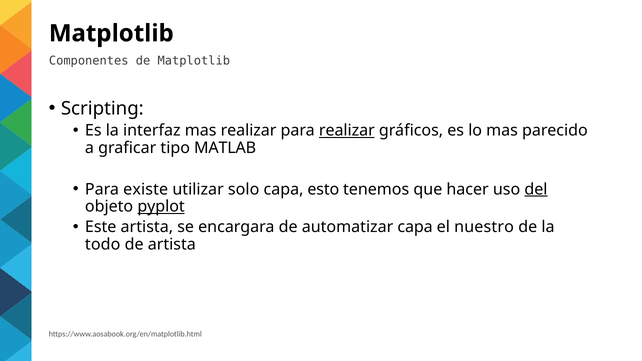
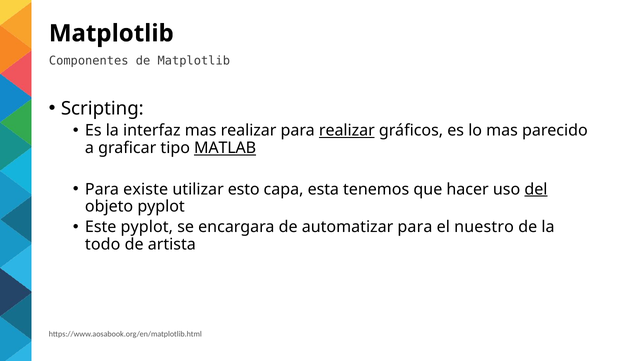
MATLAB underline: none -> present (225, 148)
solo: solo -> esto (244, 189)
esto: esto -> esta (323, 189)
pyplot underline: present -> none (161, 207)
Este artista: artista -> pyplot (147, 227)
automatizar capa: capa -> para (415, 227)
